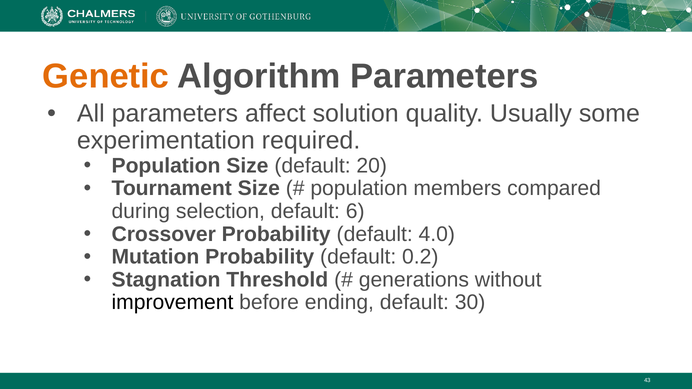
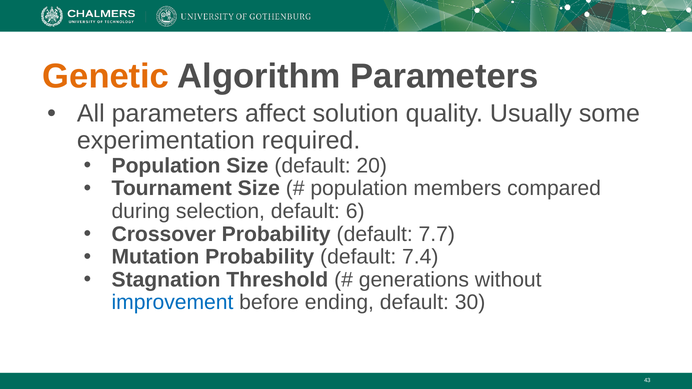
4.0: 4.0 -> 7.7 (437, 234)
0.2: 0.2 -> 7.4 (420, 257)
improvement colour: black -> blue (172, 303)
